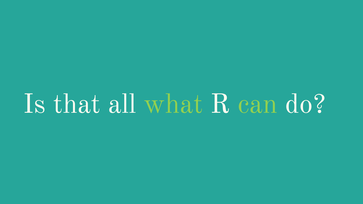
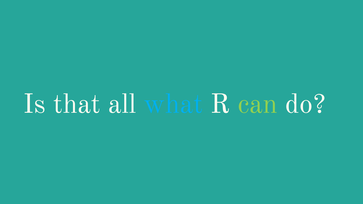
what colour: light green -> light blue (173, 104)
